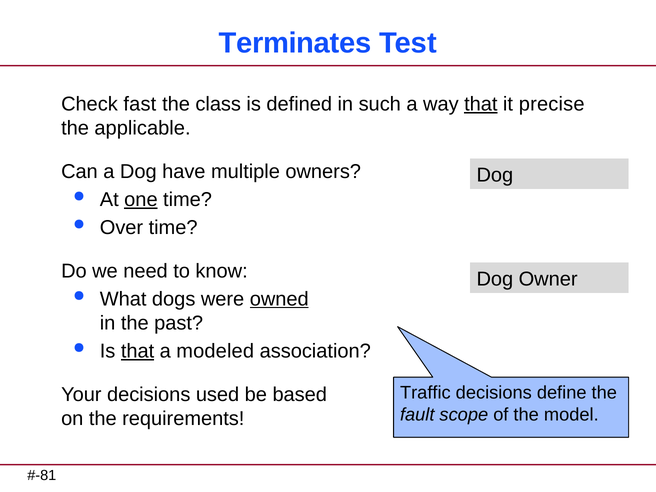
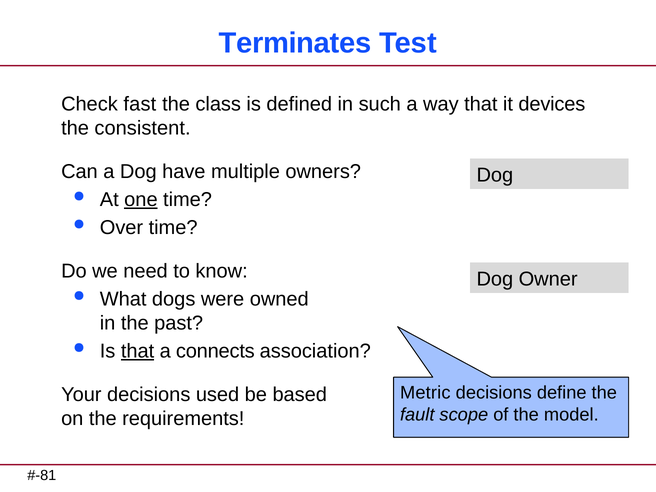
that underline: present -> none (481, 104)
precise: precise -> devices (552, 104)
applicable: applicable -> consistent (143, 128)
owned underline: present -> none (279, 299)
modeled: modeled -> connects (215, 351)
Traffic: Traffic -> Metric (425, 393)
